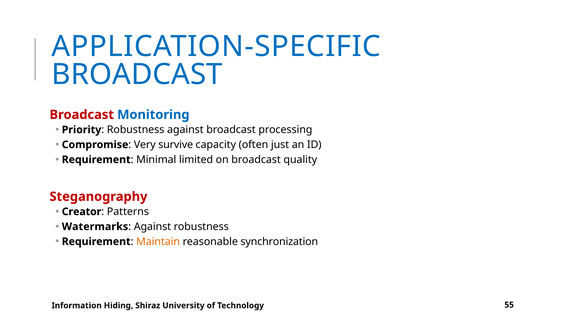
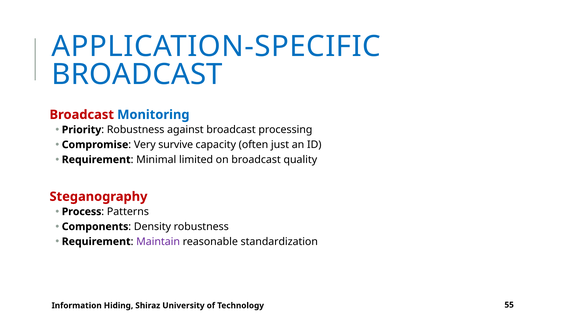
Creator: Creator -> Process (82, 212)
Watermarks: Watermarks -> Components (95, 227)
Against: Against -> Density (152, 227)
Maintain colour: orange -> purple (158, 242)
synchronization: synchronization -> standardization (279, 242)
